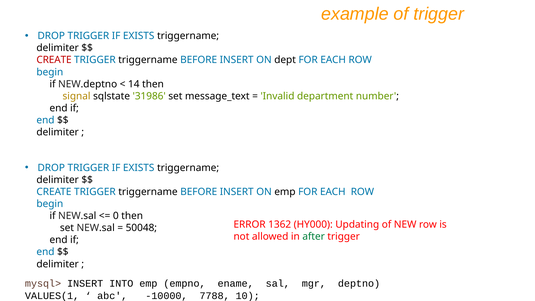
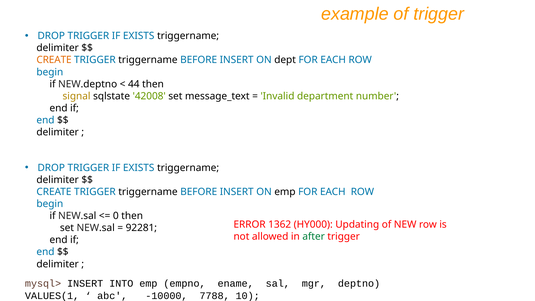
CREATE colour: red -> orange (54, 60)
14: 14 -> 44 (134, 84)
31986: 31986 -> 42008 (149, 96)
50048: 50048 -> 92281 (141, 228)
